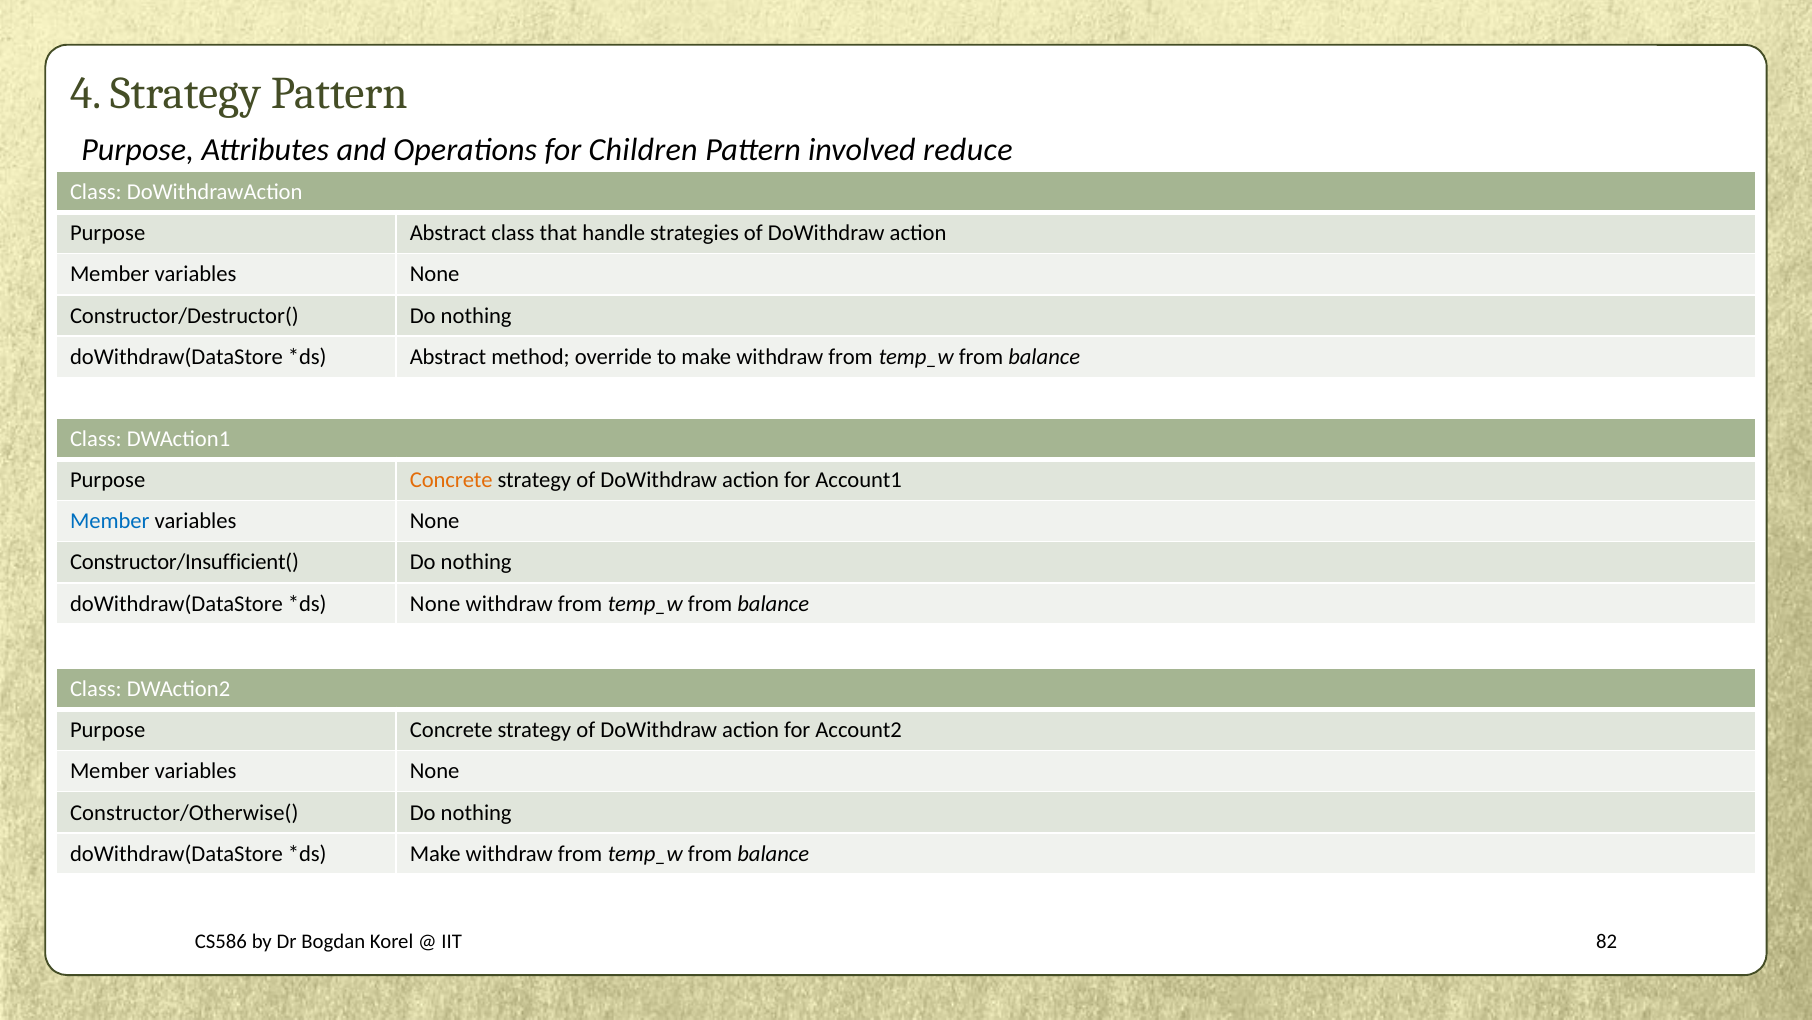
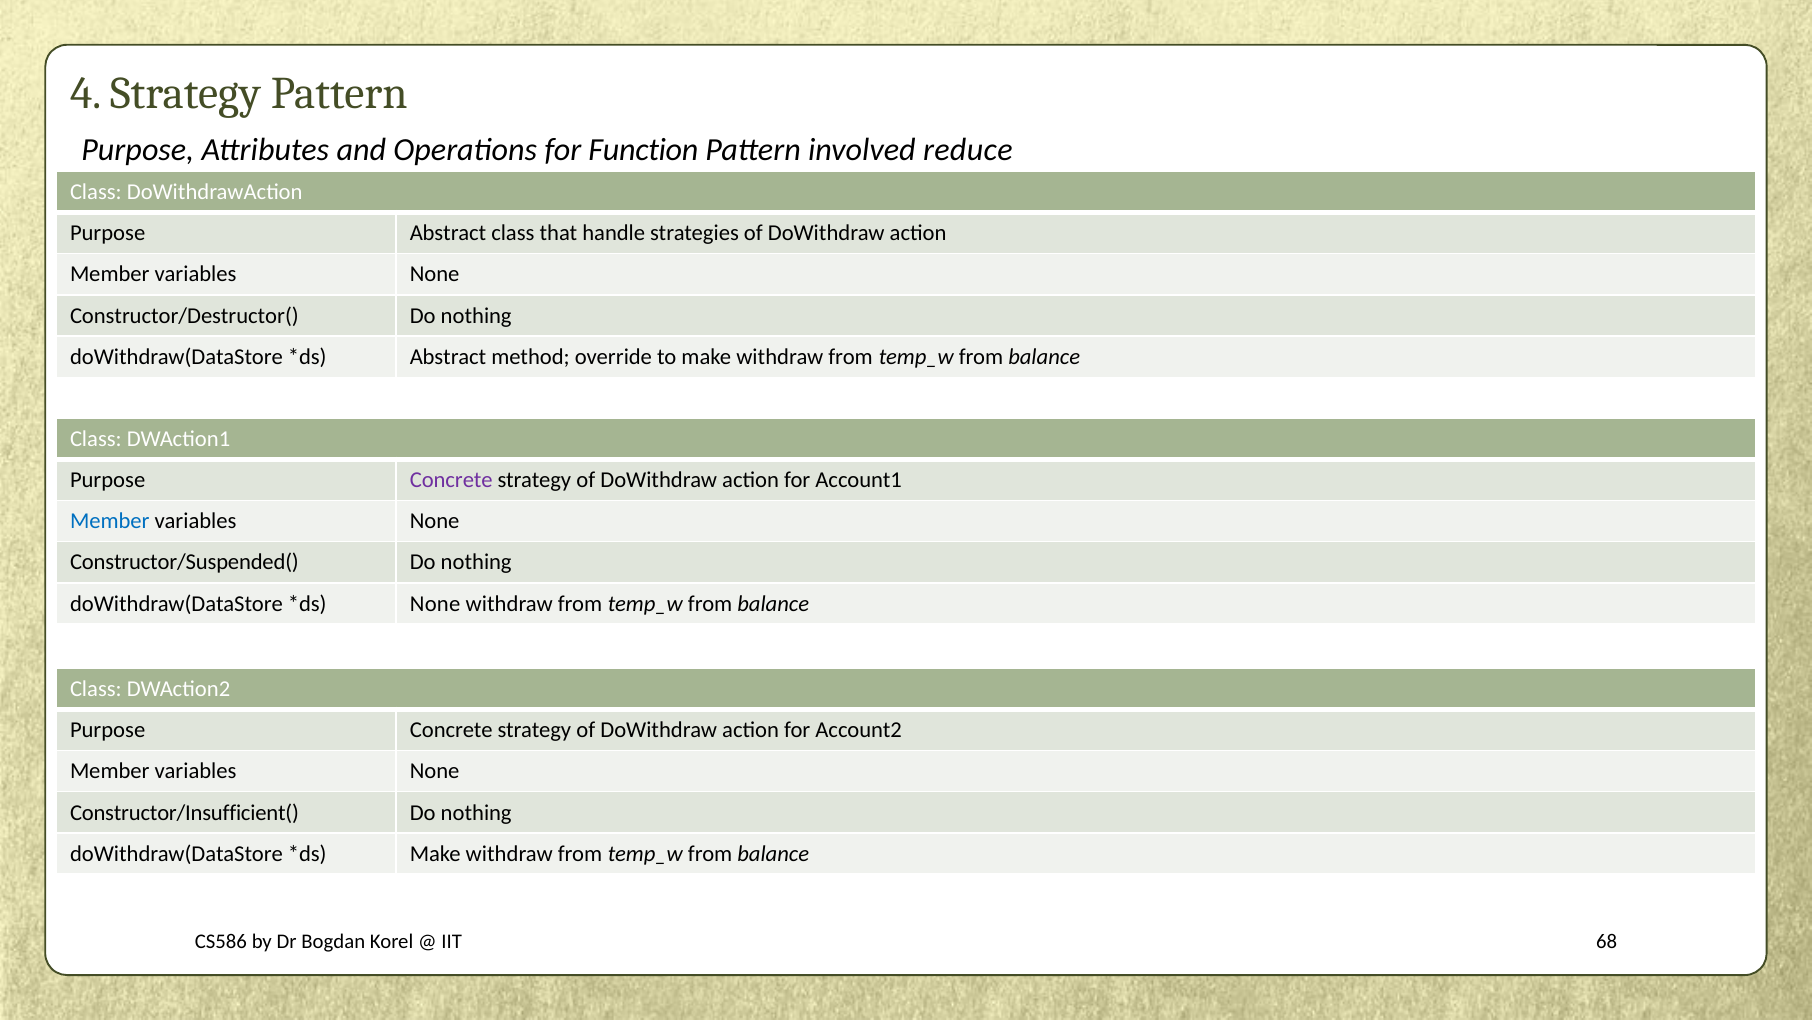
Children: Children -> Function (643, 150)
Concrete colour: orange -> purple (451, 480)
Constructor/Insufficient(: Constructor/Insufficient( -> Constructor/Suspended( (184, 562)
Constructor/Otherwise(: Constructor/Otherwise( -> Constructor/Insufficient( (184, 812)
82: 82 -> 68 (1607, 941)
